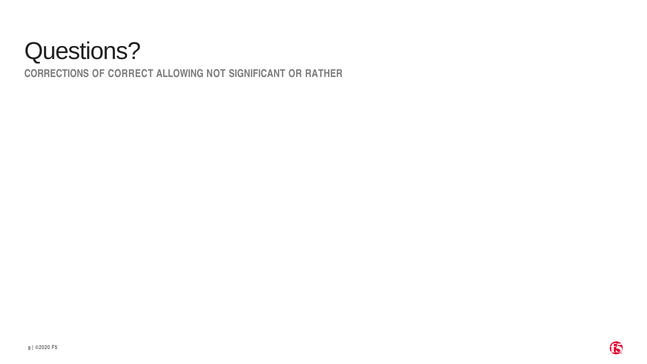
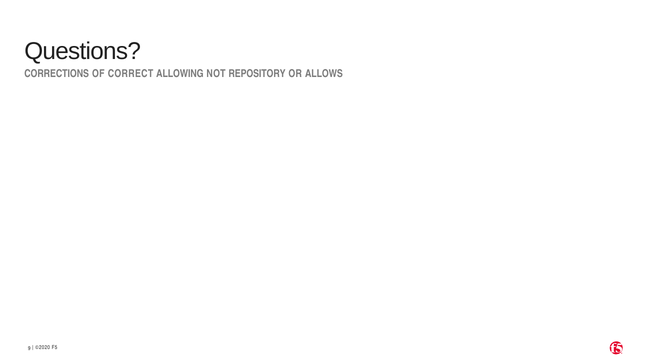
SIGNIFICANT: SIGNIFICANT -> REPOSITORY (257, 74)
RATHER: RATHER -> ALLOWS (324, 74)
